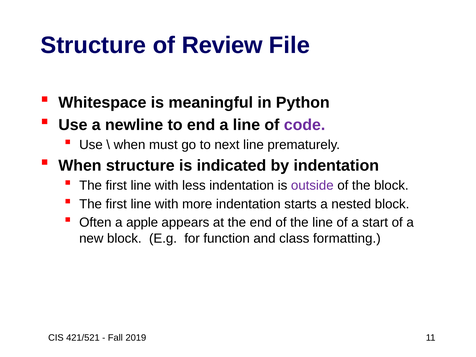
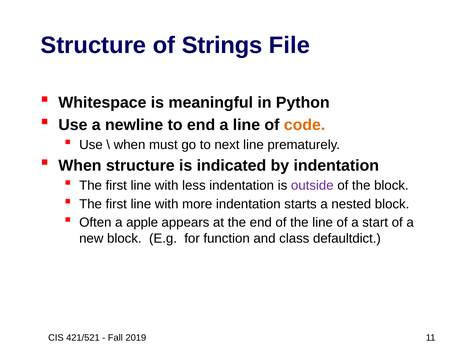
Review: Review -> Strings (222, 45)
code colour: purple -> orange (305, 125)
formatting: formatting -> defaultdict (347, 238)
